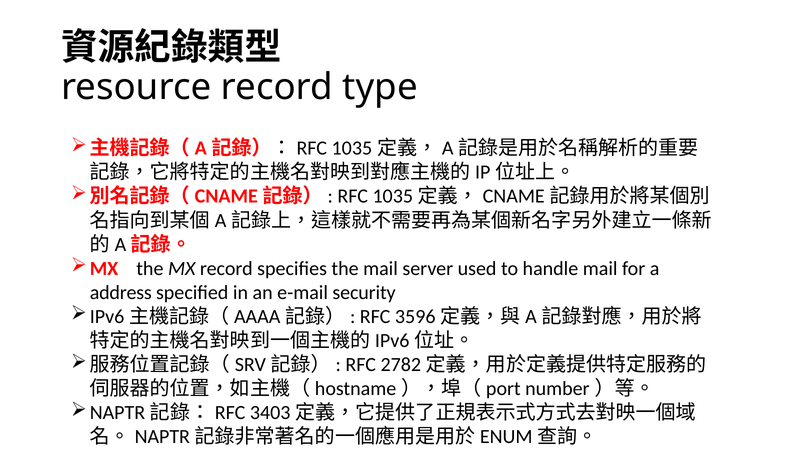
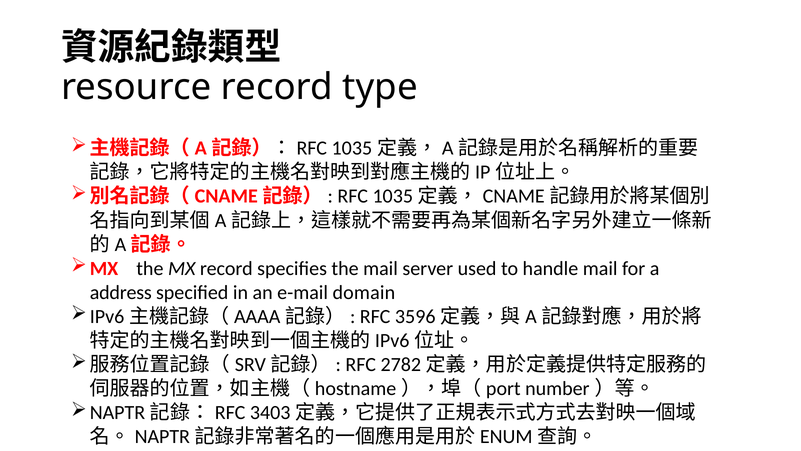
security: security -> domain (364, 292)
